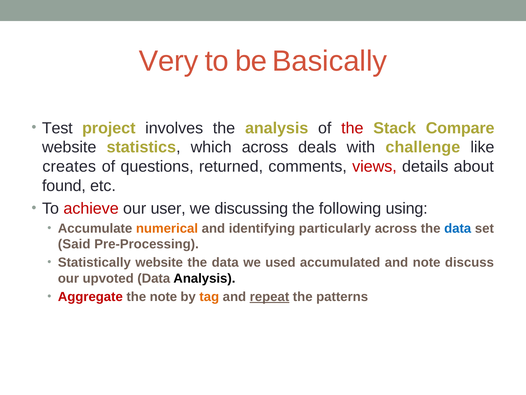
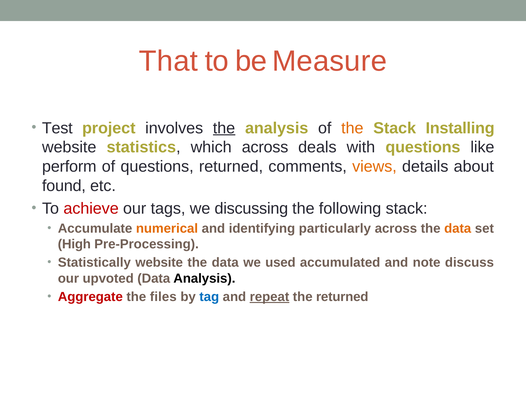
Very: Very -> That (168, 61)
Basically: Basically -> Measure (329, 61)
the underline: none -> present (224, 128)
the colour: red -> orange (352, 128)
Compare: Compare -> Installing (460, 128)
with challenge: challenge -> questions (423, 147)
creates: creates -> perform (69, 166)
views colour: red -> orange (374, 166)
user: user -> tags (168, 208)
following using: using -> stack (407, 208)
data colour: blue -> orange (458, 228)
Said: Said -> High (74, 244)
the note: note -> files (163, 296)
tag colour: orange -> blue (209, 296)
the patterns: patterns -> returned (342, 296)
